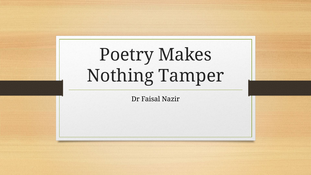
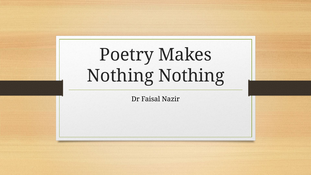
Nothing Tamper: Tamper -> Nothing (191, 76)
